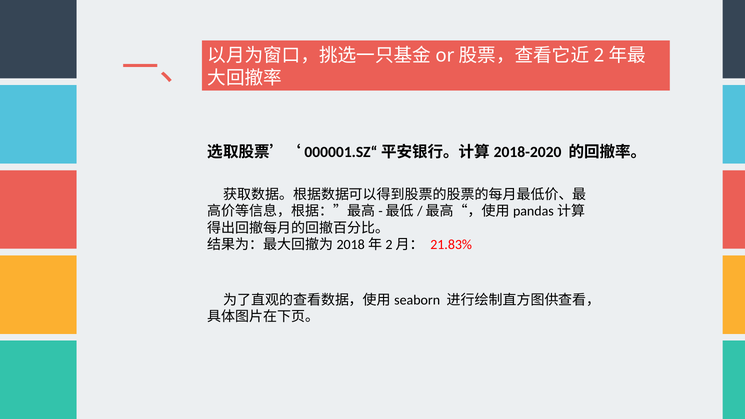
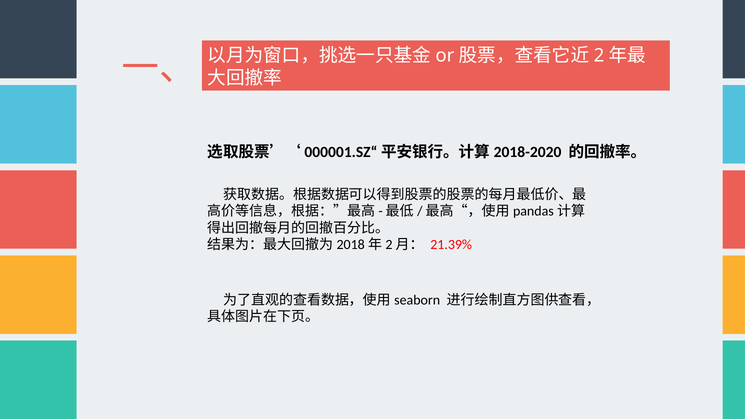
21.83%: 21.83% -> 21.39% (451, 245)
